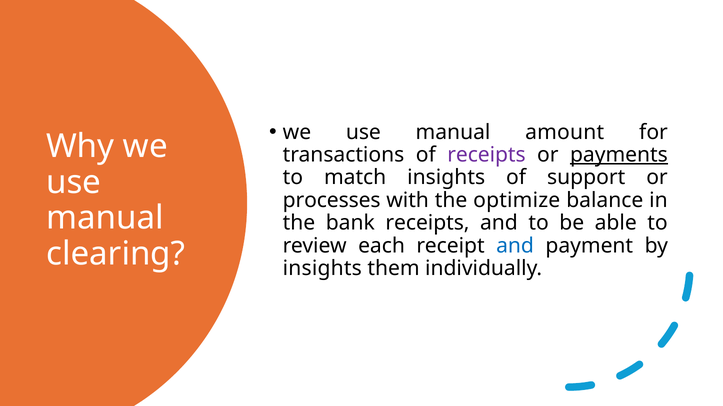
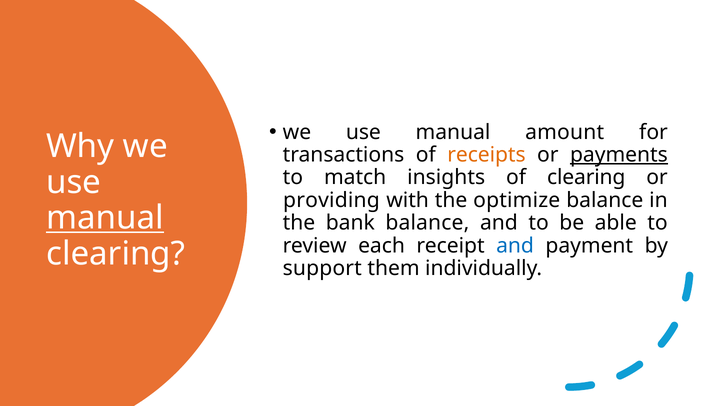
receipts colour: purple -> orange (486, 155)
of support: support -> clearing (586, 178)
processes: processes -> providing (331, 201)
manual underline: none -> present (105, 218)
bank receipts: receipts -> balance (427, 223)
insights: insights -> support (322, 269)
